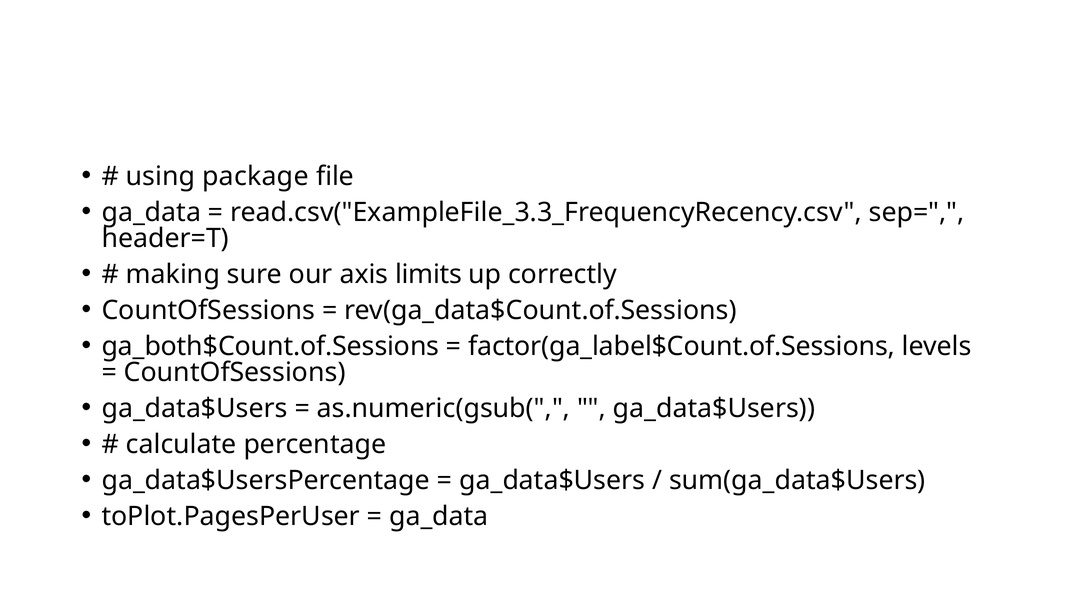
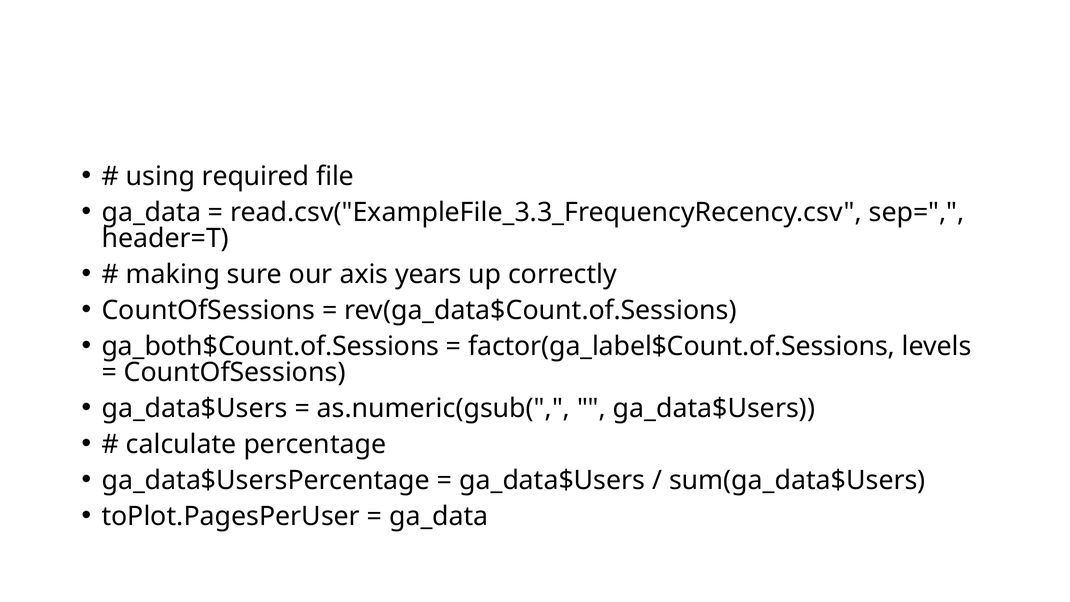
package: package -> required (256, 176)
limits: limits -> years (428, 274)
